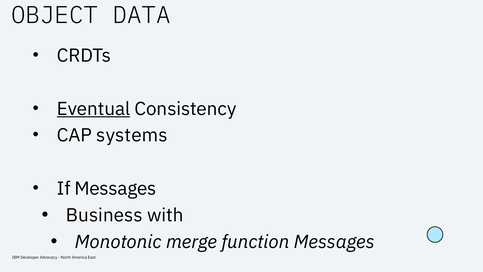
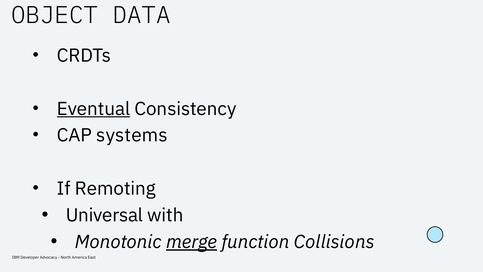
If Messages: Messages -> Remoting (115, 188)
Business: Business -> Universal (104, 215)
merge underline: none -> present (192, 242)
function Messages: Messages -> Collisions (334, 242)
